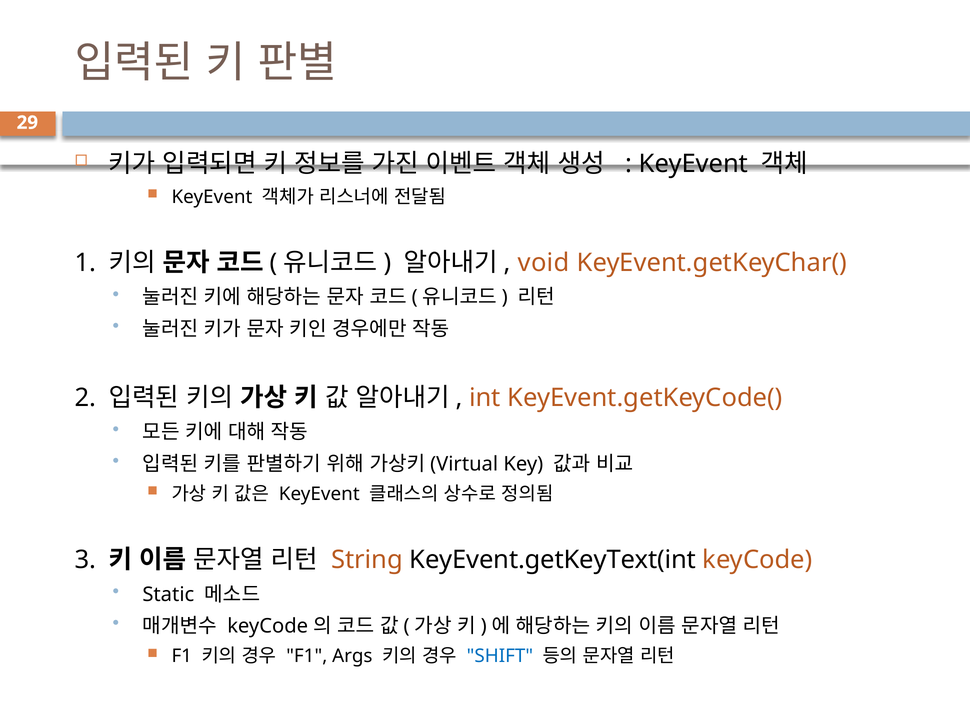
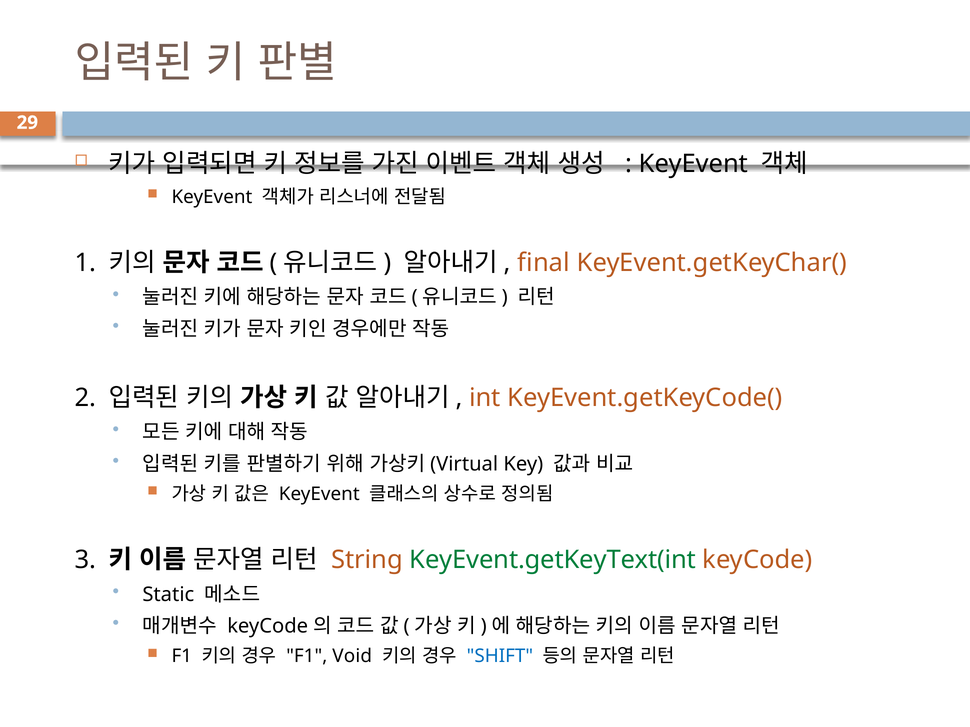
void: void -> final (544, 263)
KeyEvent.getKeyText(int colour: black -> green (553, 560)
Args: Args -> Void (352, 657)
